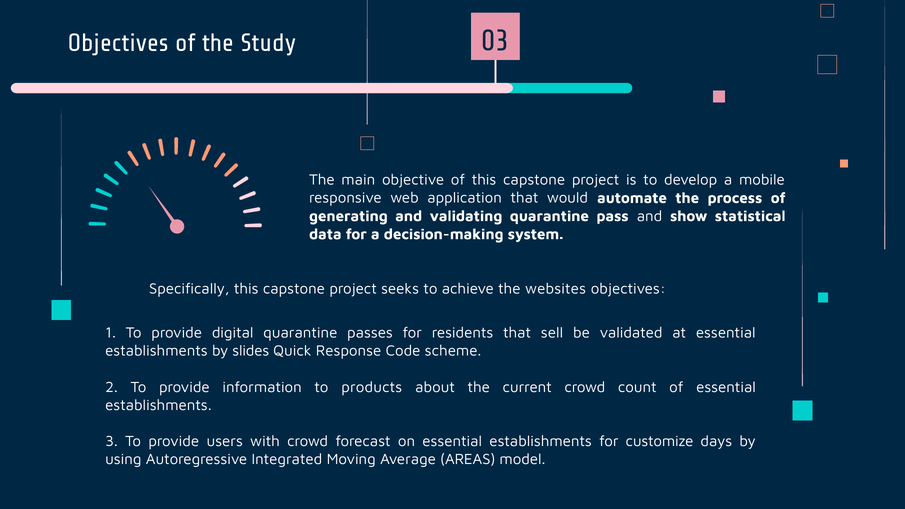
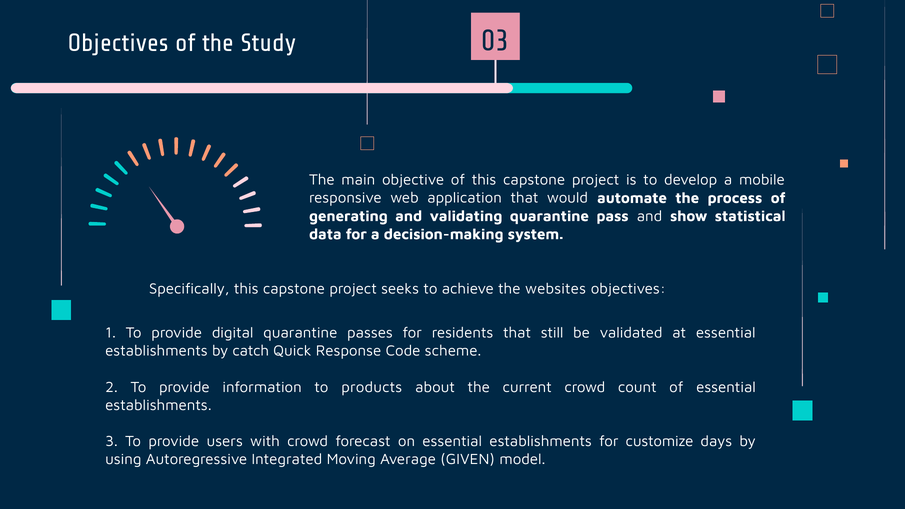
sell: sell -> still (552, 333)
slides: slides -> catch (251, 351)
AREAS: AREAS -> GIVEN (468, 460)
